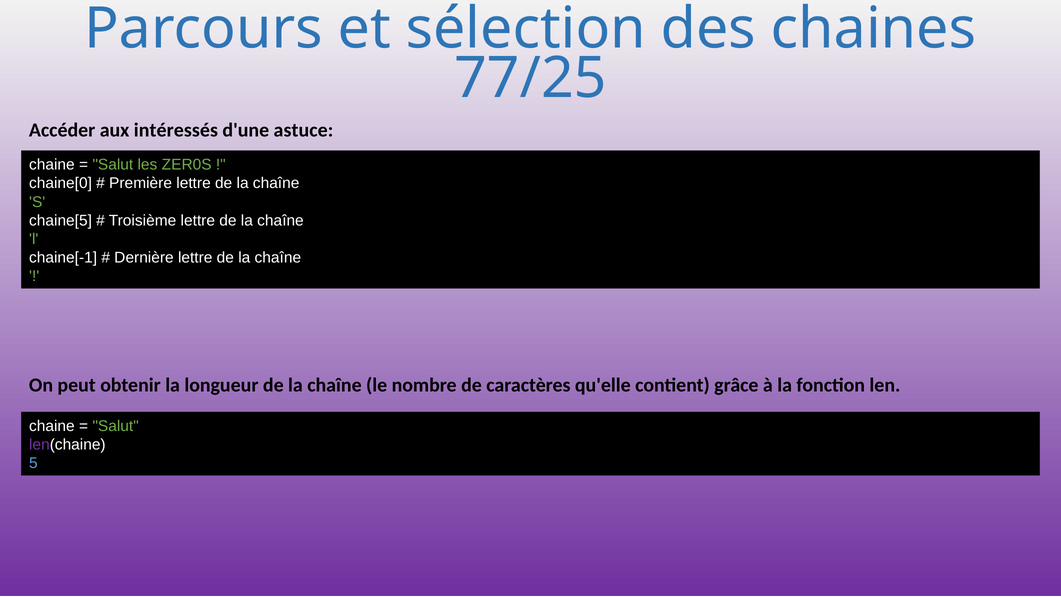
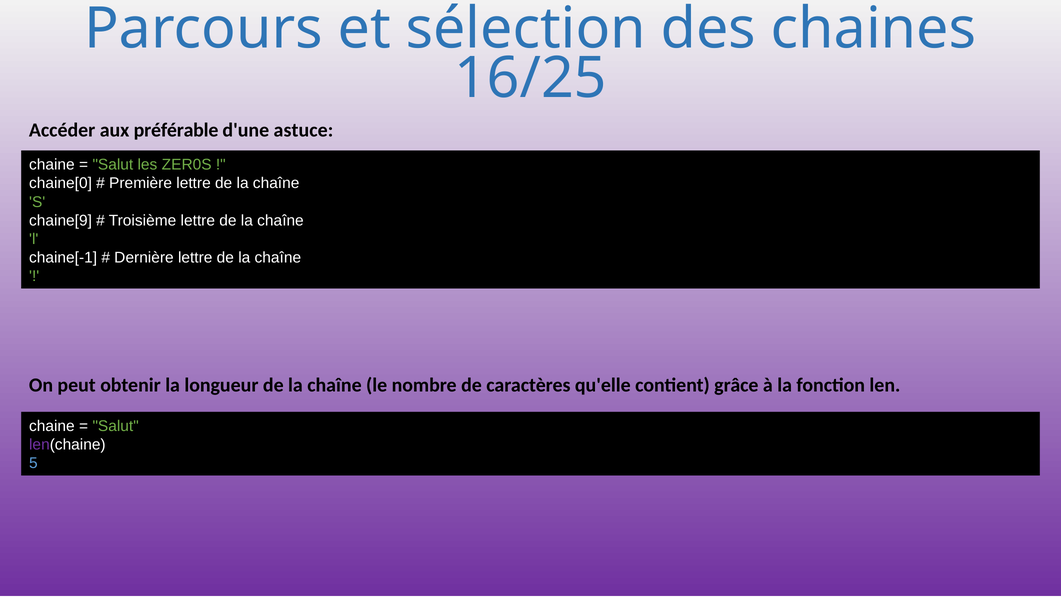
77/25: 77/25 -> 16/25 (531, 78)
intéressés: intéressés -> préférable (176, 130)
chaine[5: chaine[5 -> chaine[9 (61, 220)
